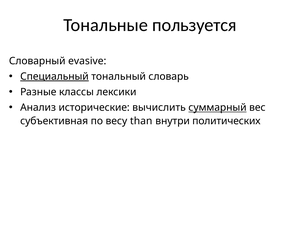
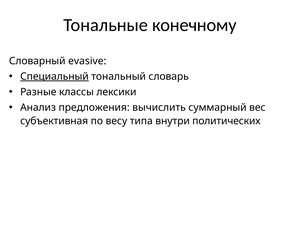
пользуется: пользуется -> конечному (194, 25)
исторические: исторические -> предложения (94, 108)
суммарный underline: present -> none (217, 108)
than: than -> типа (141, 121)
